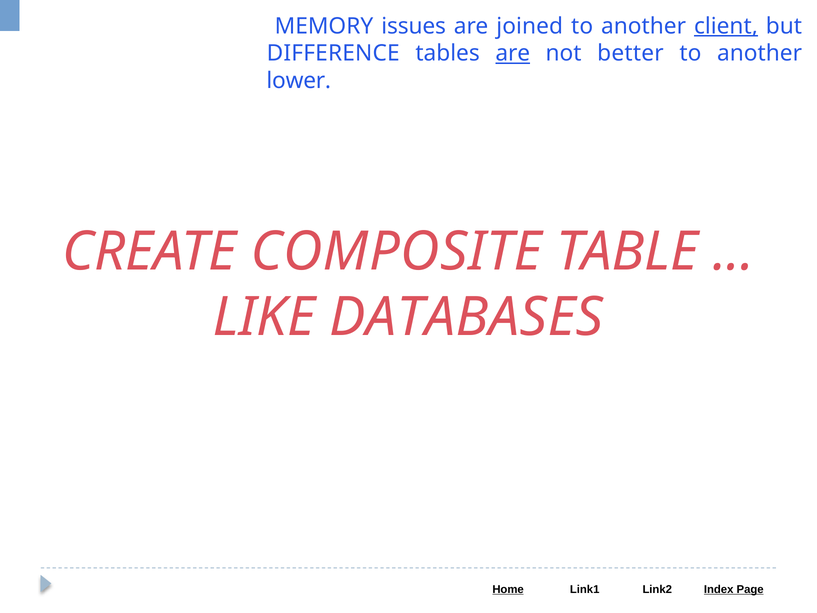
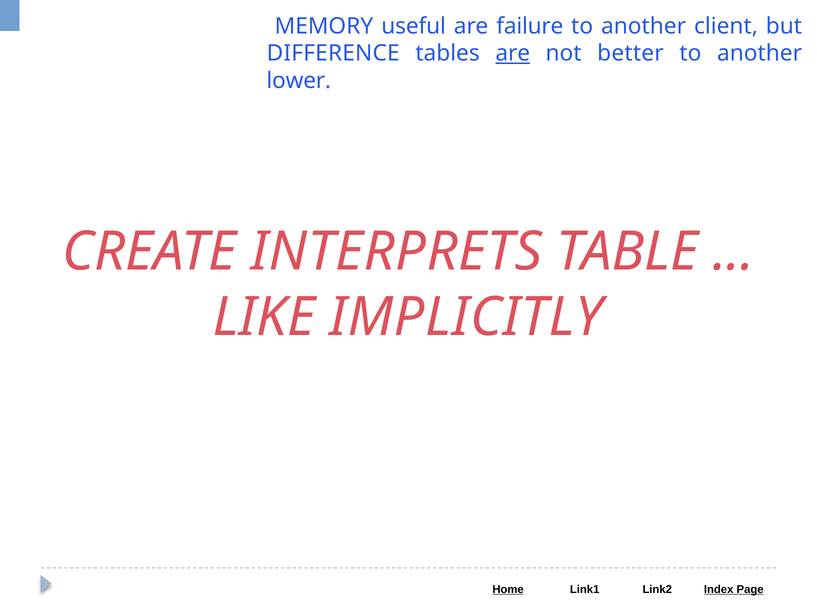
issues: issues -> useful (414, 26)
joined: joined -> failure (530, 26)
client underline: present -> none (726, 26)
COMPOSITE: COMPOSITE -> INTERPRETS (396, 252)
DATABASES: DATABASES -> IMPLICITLY (466, 317)
